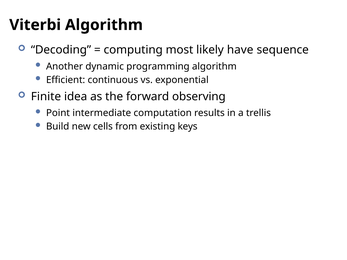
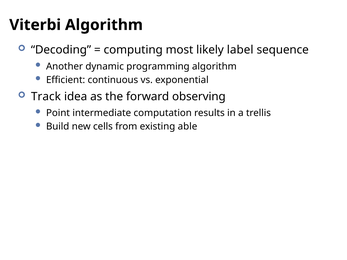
have: have -> label (240, 50)
Finite: Finite -> Track (46, 97)
keys: keys -> able (187, 127)
